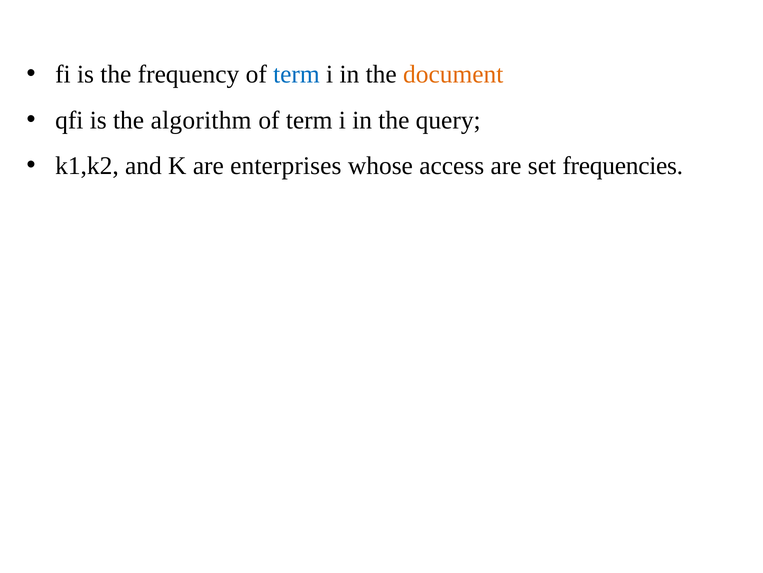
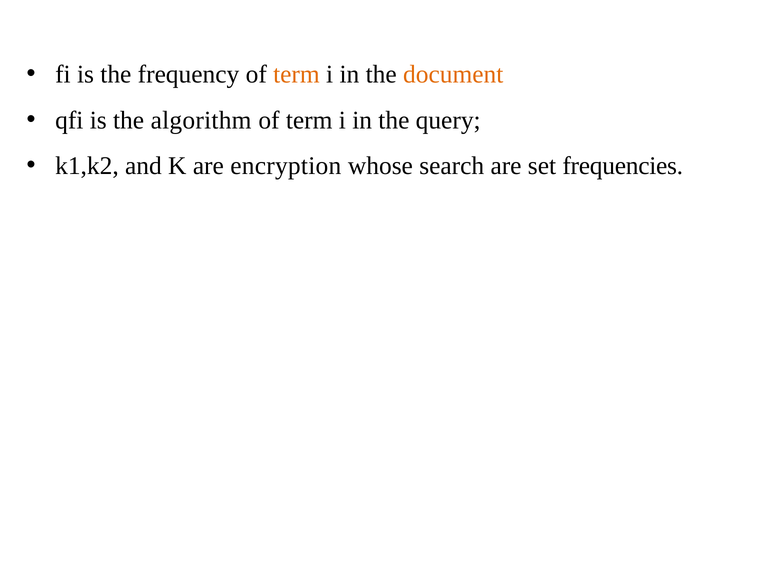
term colour: blue -> orange (296, 74)
enterprises: enterprises -> encryption (286, 166)
access: access -> search (452, 166)
